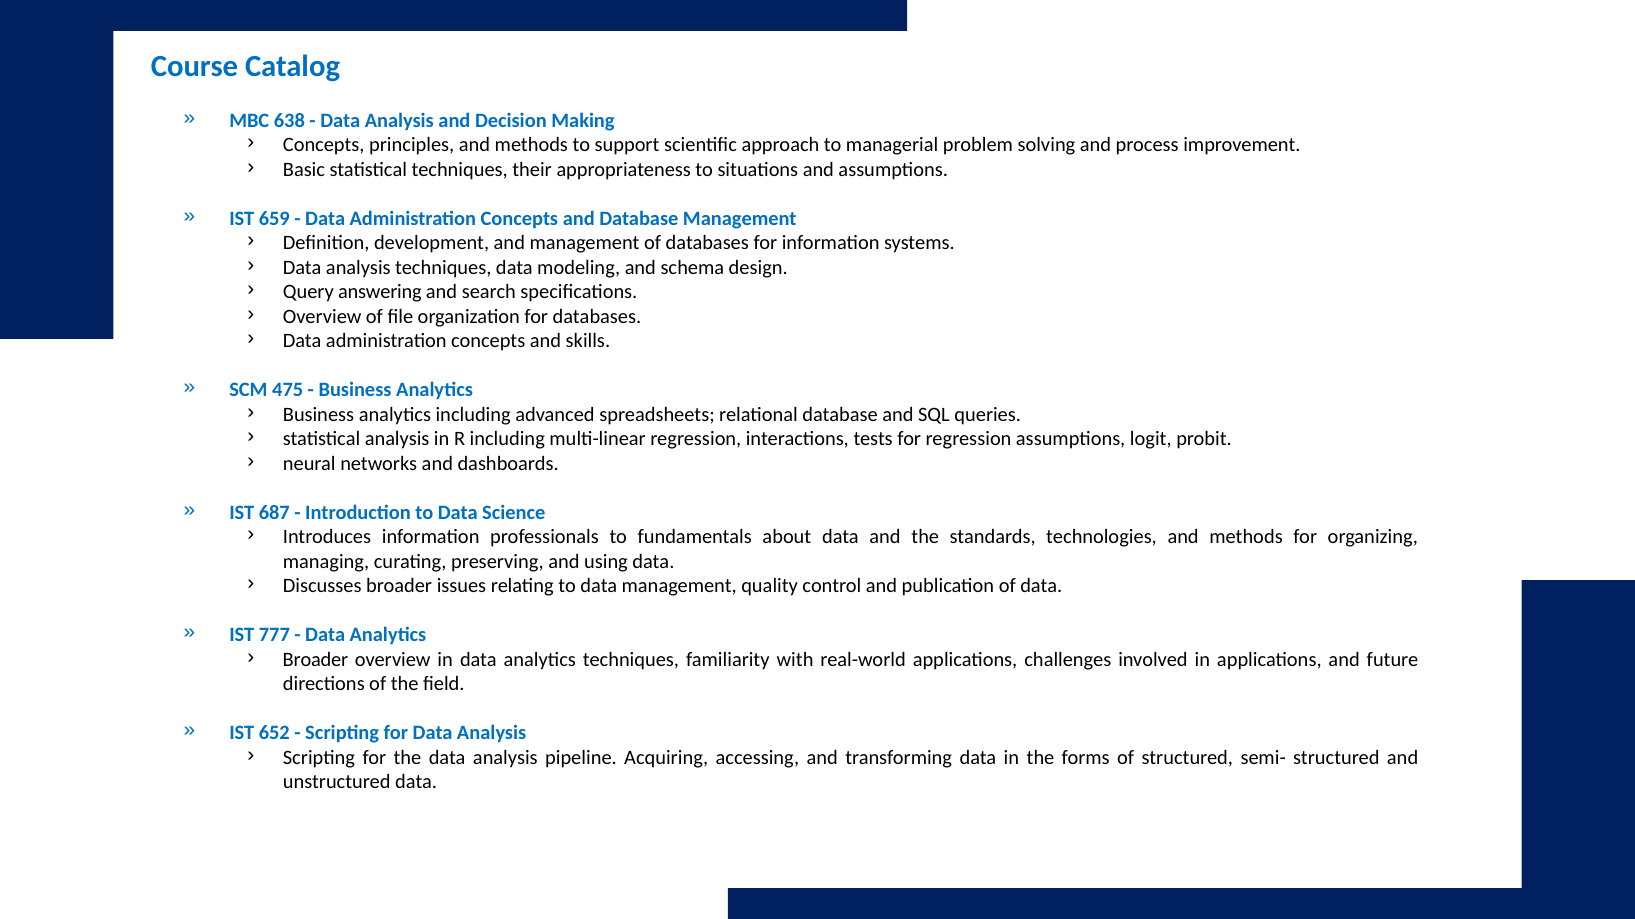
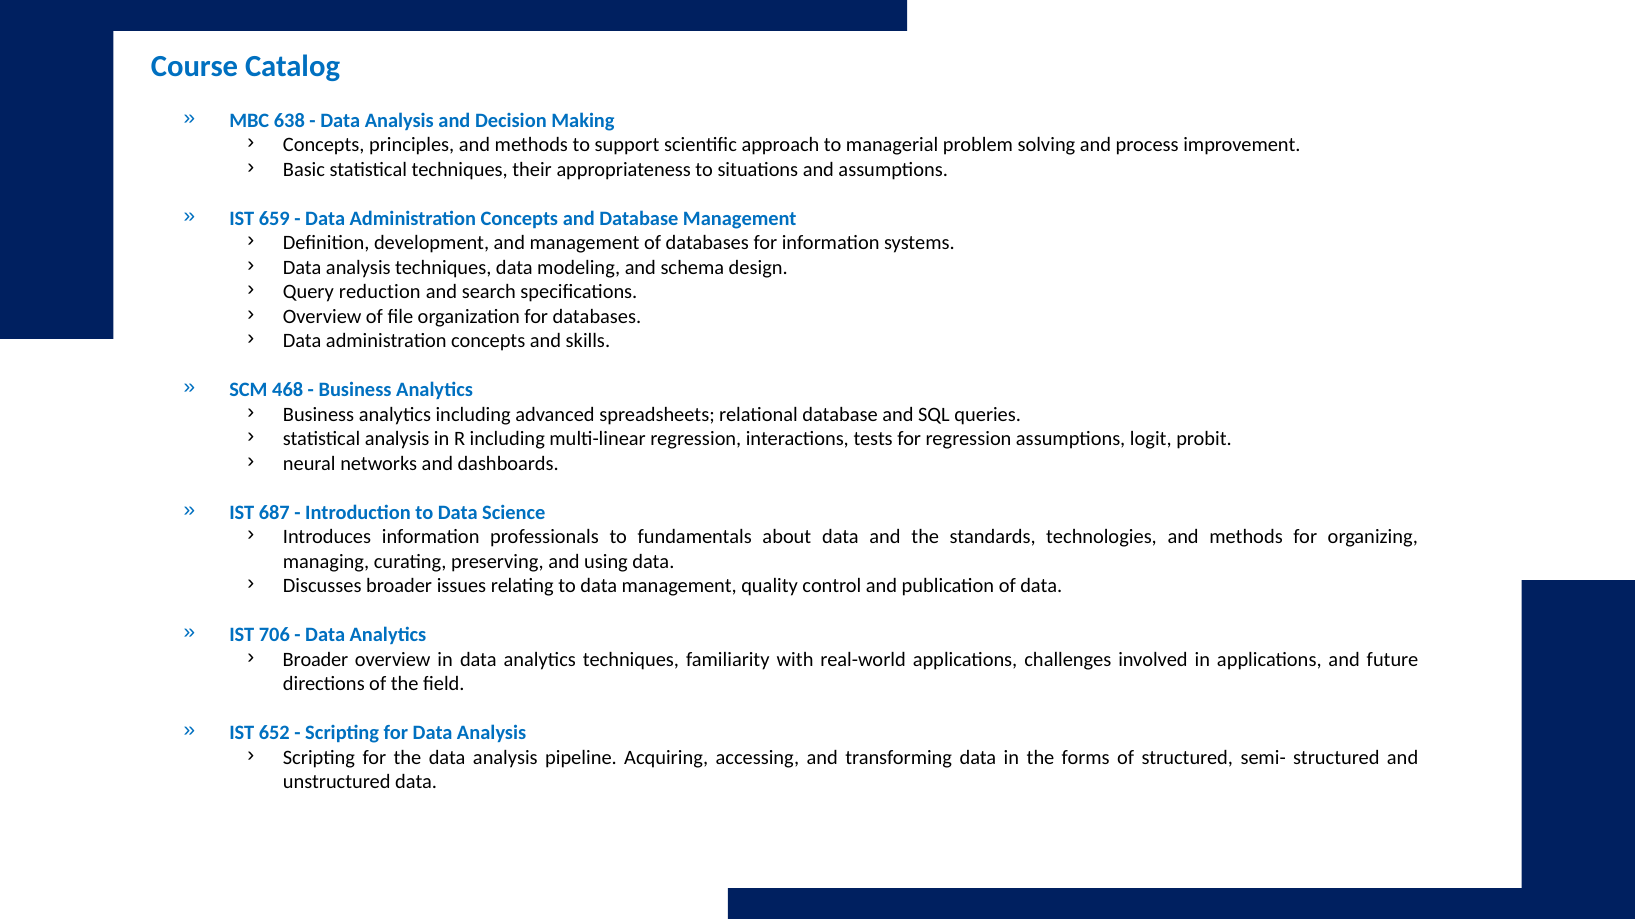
answering: answering -> reduction (380, 292)
475: 475 -> 468 (288, 390)
777: 777 -> 706 (274, 635)
